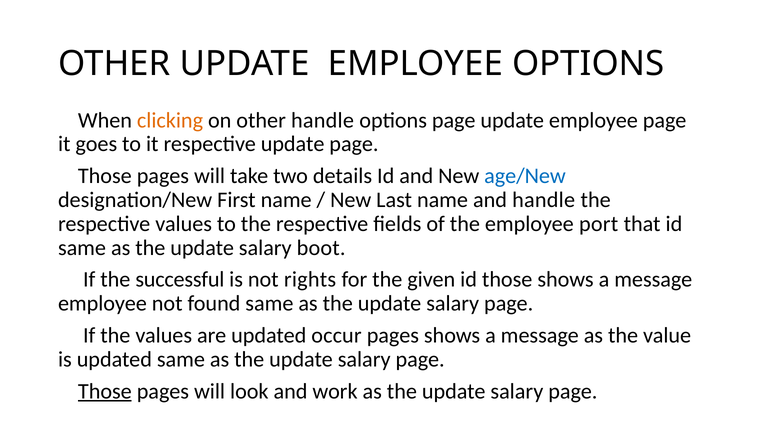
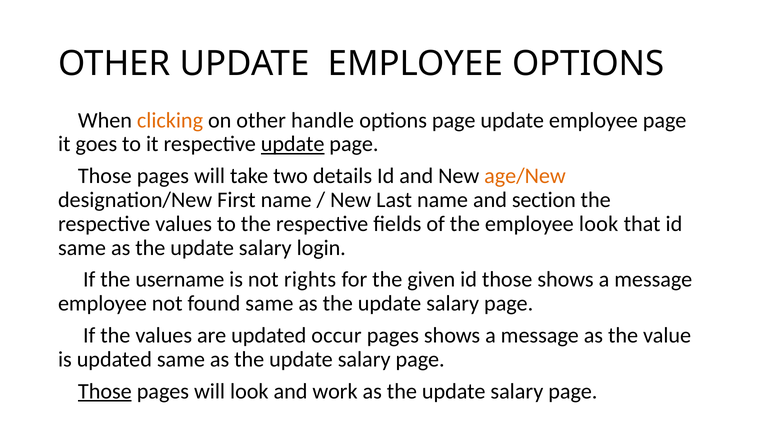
update underline: none -> present (293, 144)
age/New colour: blue -> orange (525, 176)
and handle: handle -> section (544, 200)
employee port: port -> look (599, 224)
boot: boot -> login (321, 248)
successful: successful -> username (180, 280)
